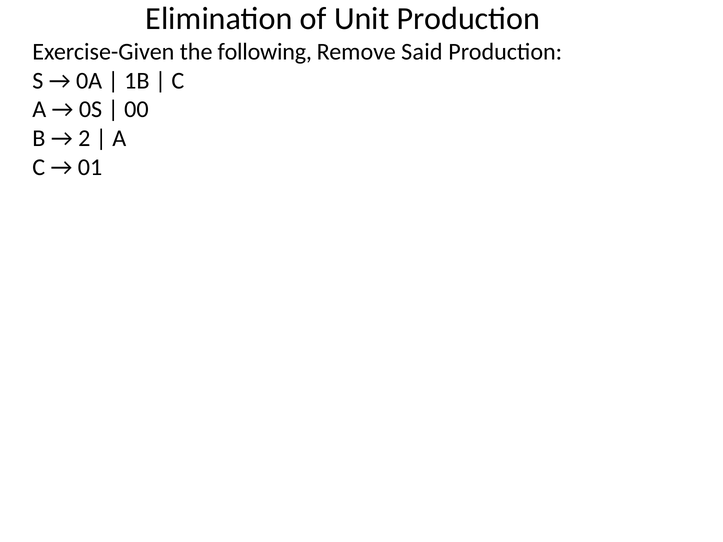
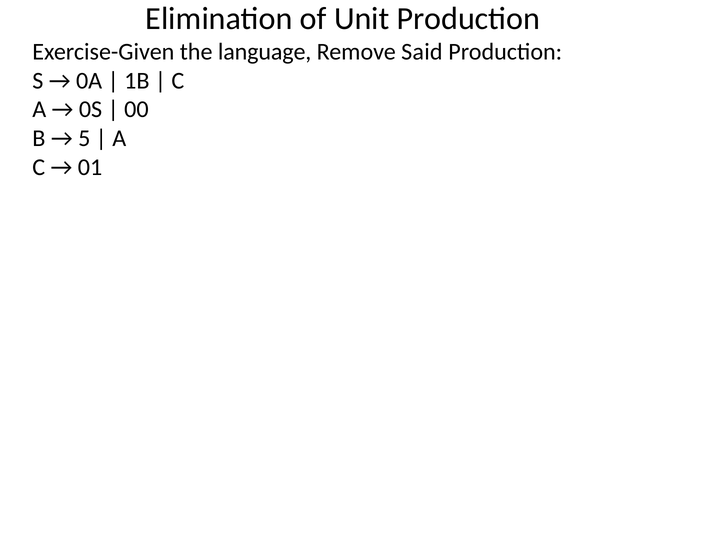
following: following -> language (265, 52)
2: 2 -> 5 (84, 138)
